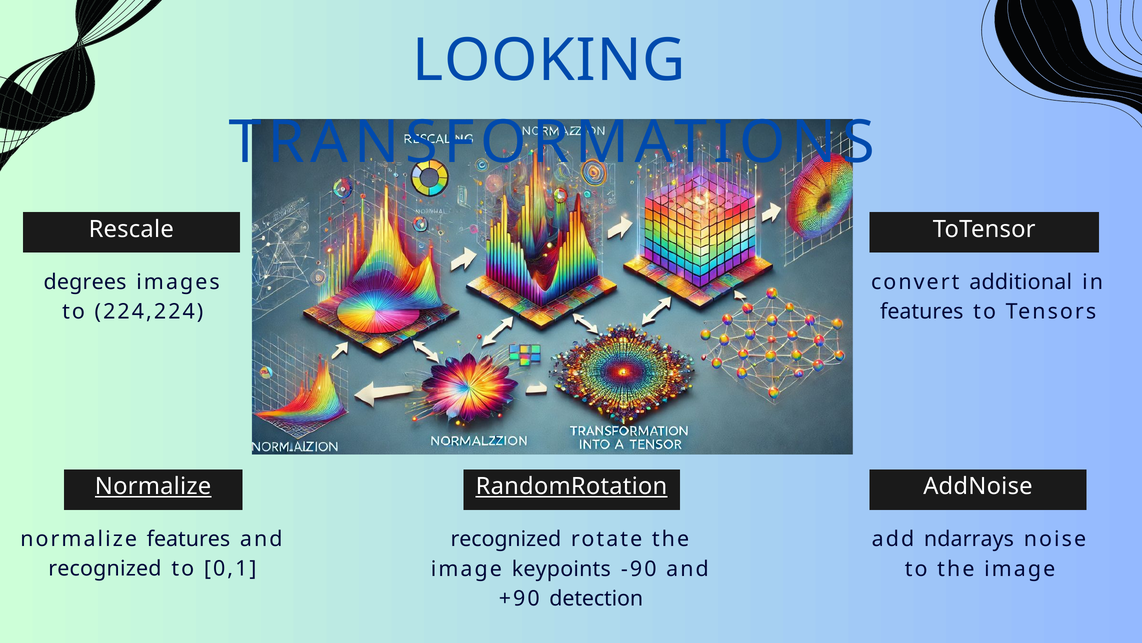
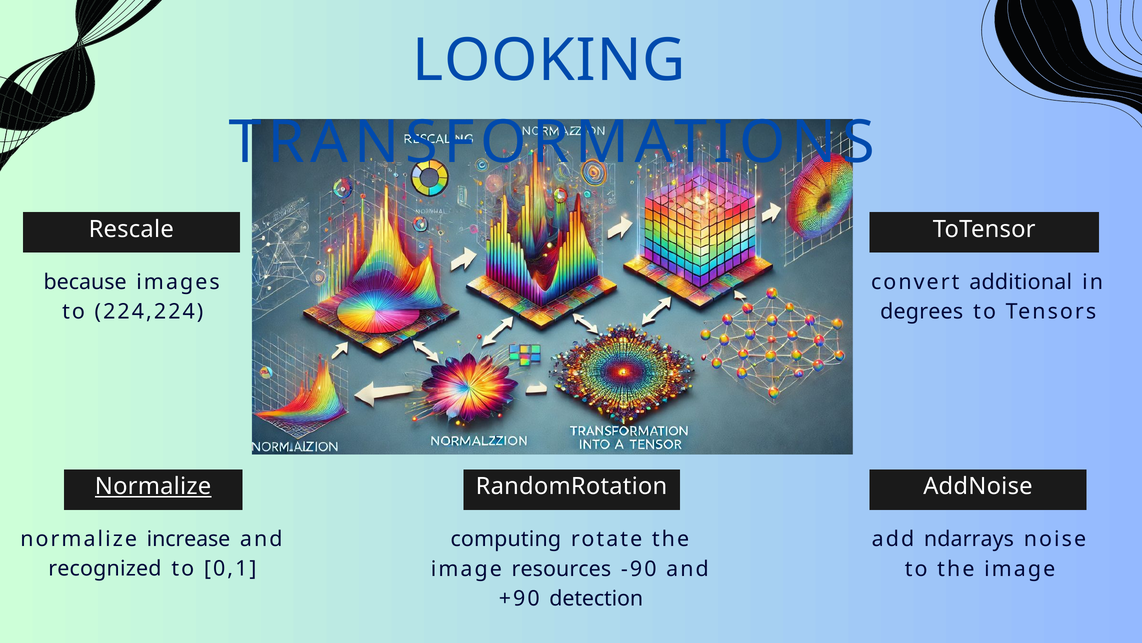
degrees: degrees -> because (85, 282)
features: features -> degrees (922, 311)
RandomRotation underline: present -> none (571, 486)
normalize features: features -> increase (188, 539)
recognized: recognized -> computing (506, 539)
keypoints: keypoints -> resources (561, 568)
